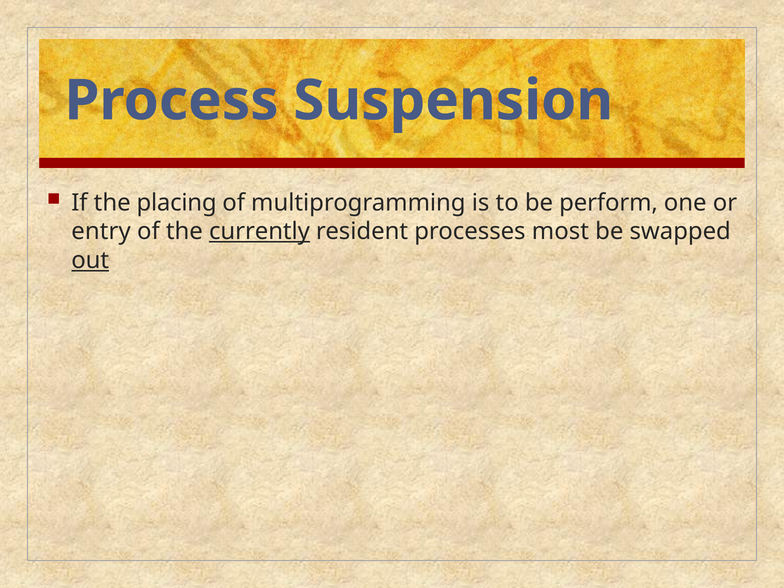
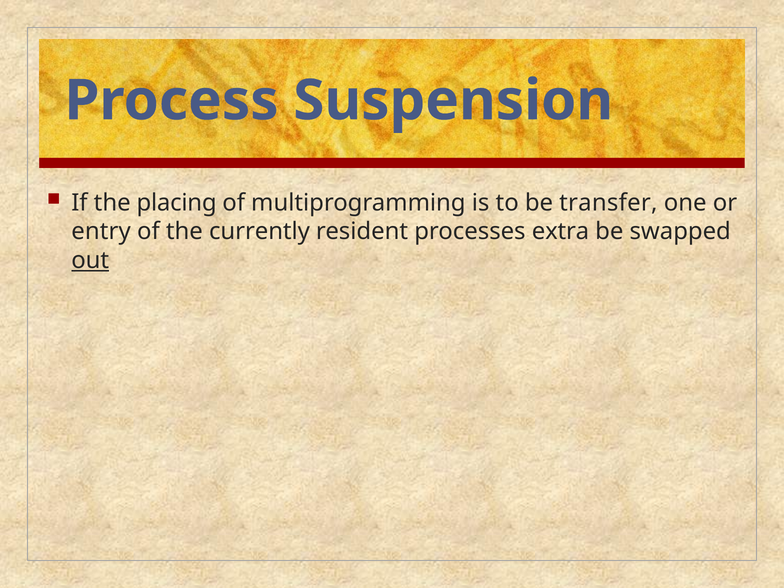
perform: perform -> transfer (608, 203)
currently underline: present -> none (259, 232)
most: most -> extra (561, 232)
